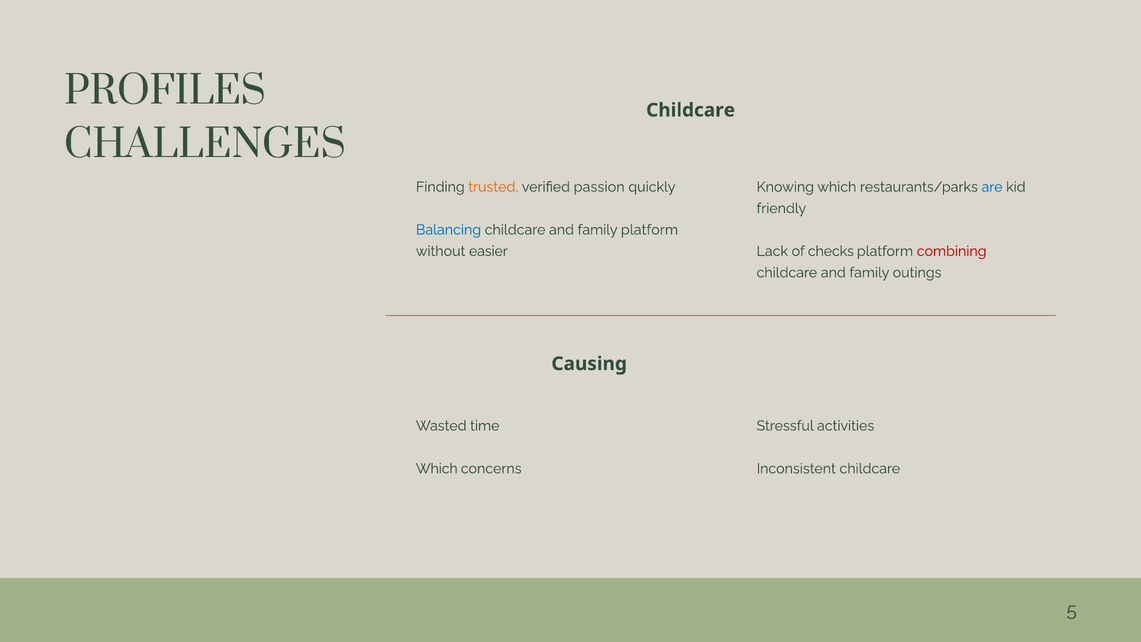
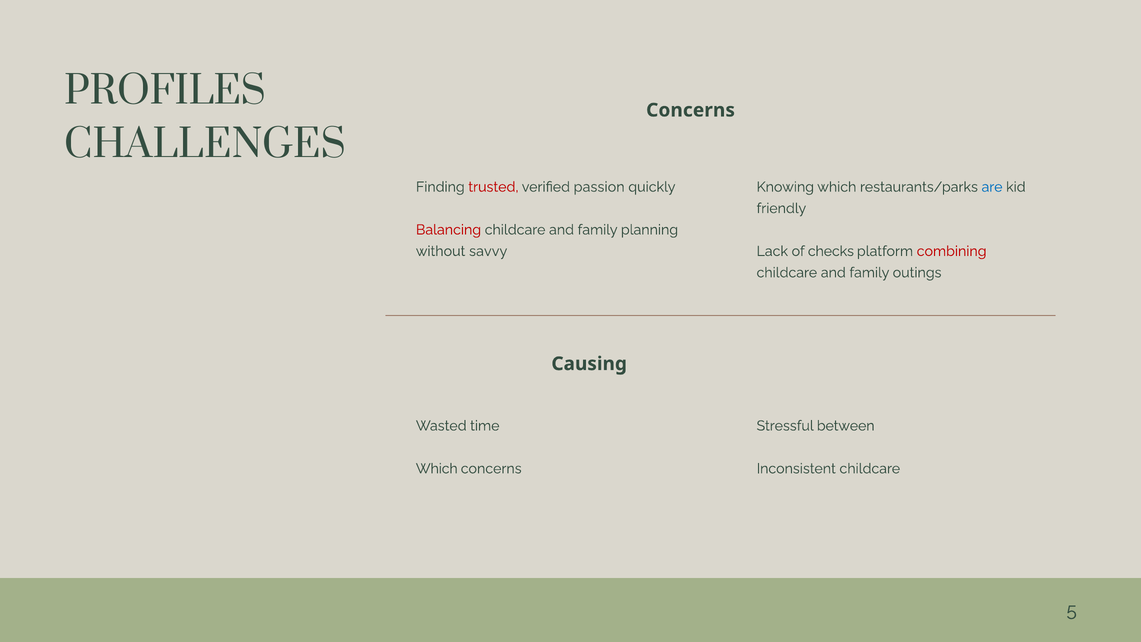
Childcare: Childcare -> Concerns (691, 110)
trusted colour: orange -> red (493, 187)
Balancing colour: blue -> red (448, 230)
family platform: platform -> planning (650, 230)
easier: easier -> savvy (488, 251)
activities: activities -> between (846, 426)
